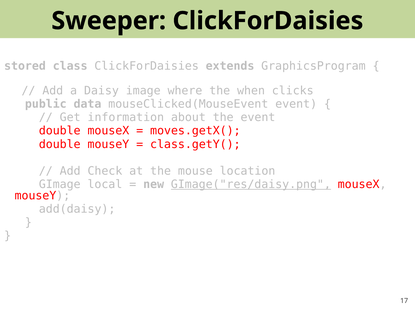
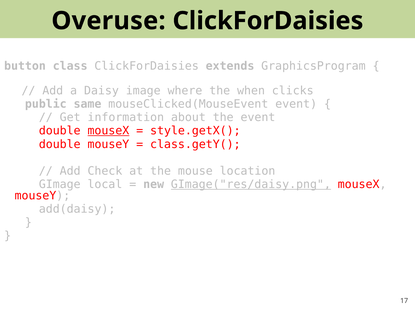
Sweeper: Sweeper -> Overuse (108, 21)
stored: stored -> button (25, 66)
data: data -> same (87, 104)
mouseX underline: none -> present (108, 131)
moves.getX(: moves.getX( -> style.getX( (195, 131)
